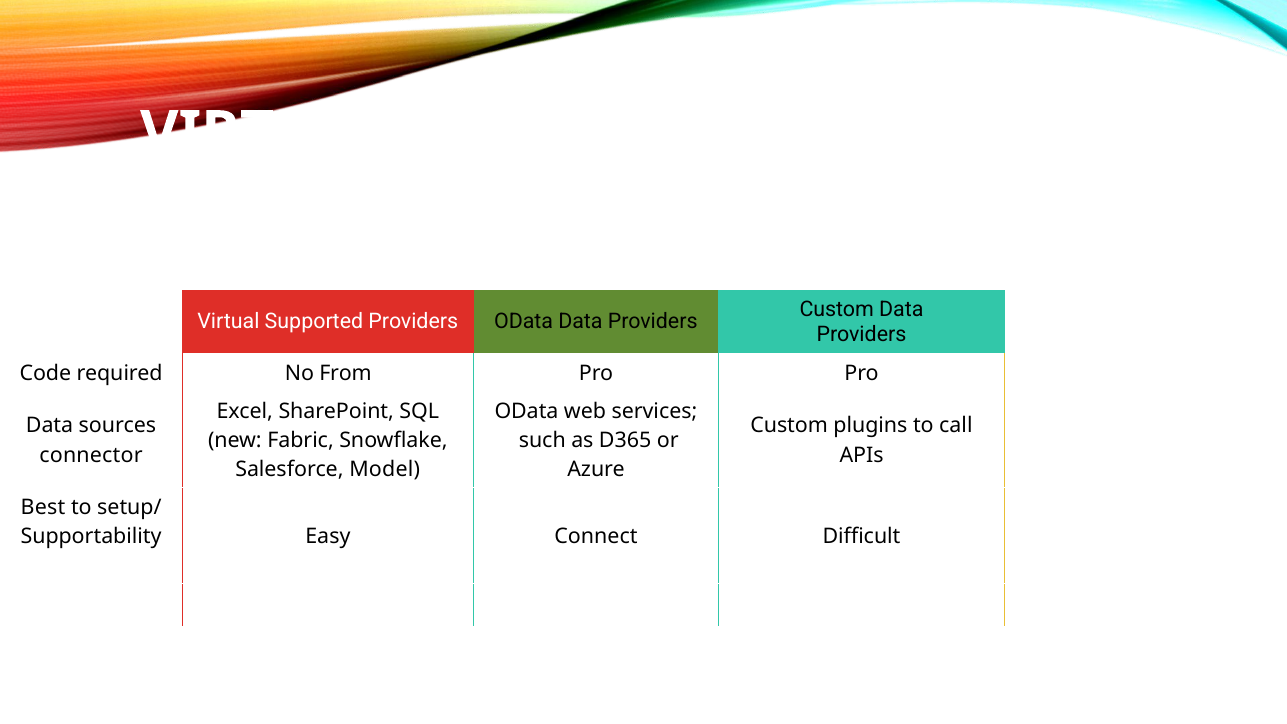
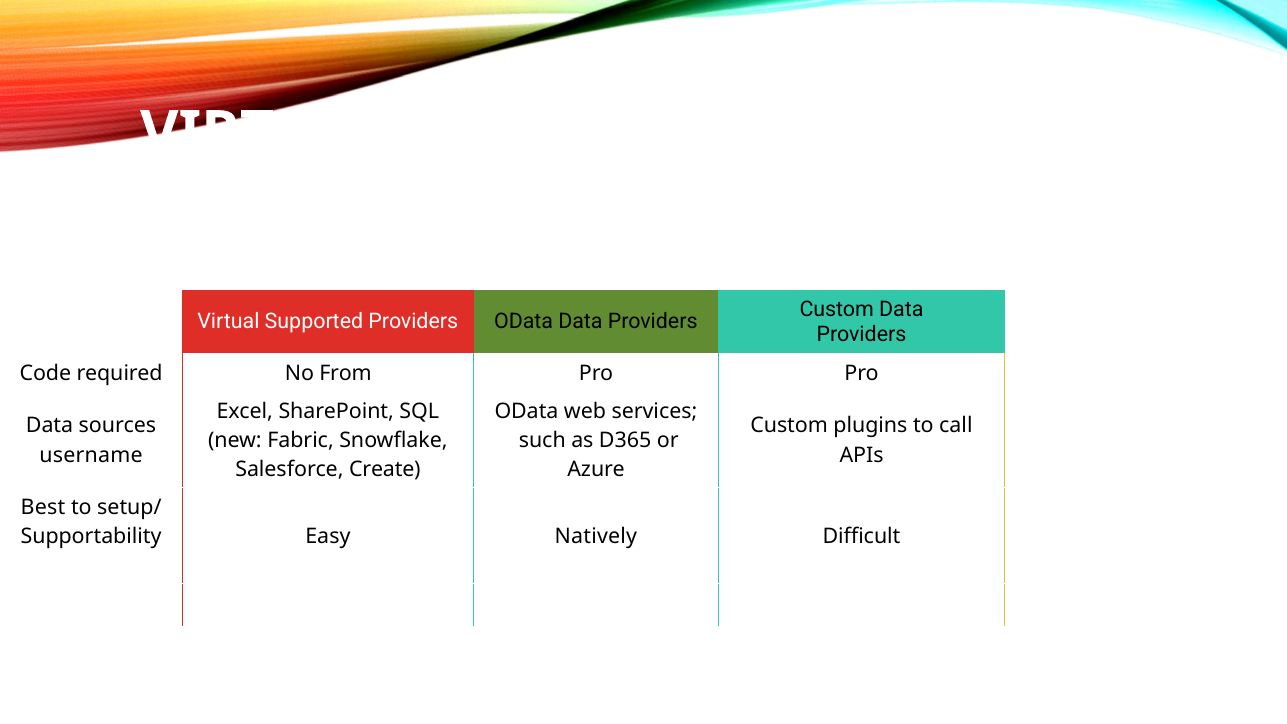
connector: connector -> username (91, 455)
Model: Model -> Create (385, 469)
Connect: Connect -> Natively (596, 537)
